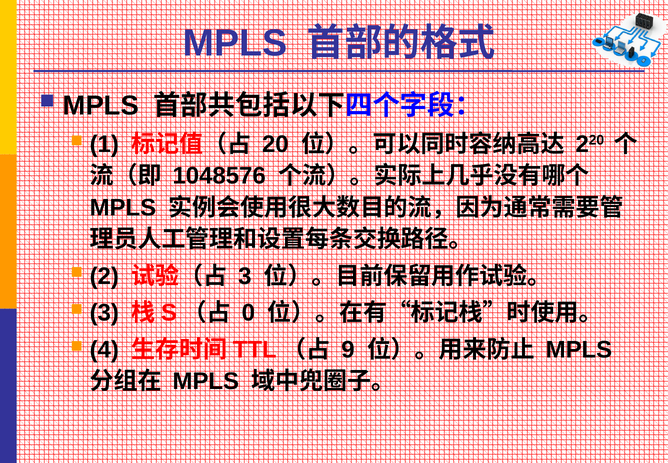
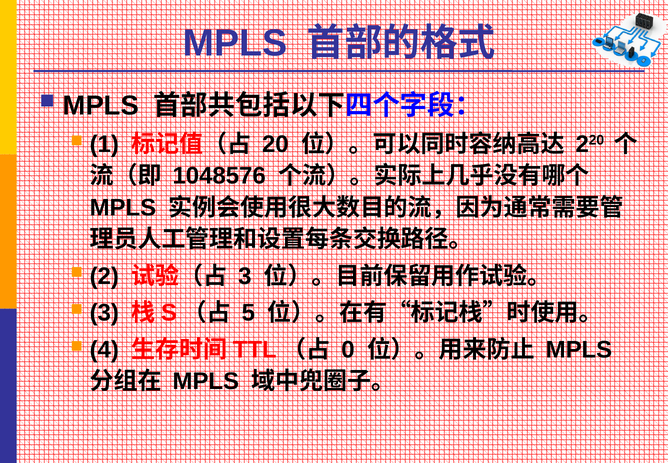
0: 0 -> 5 (248, 313)
9: 9 -> 0 (348, 349)
